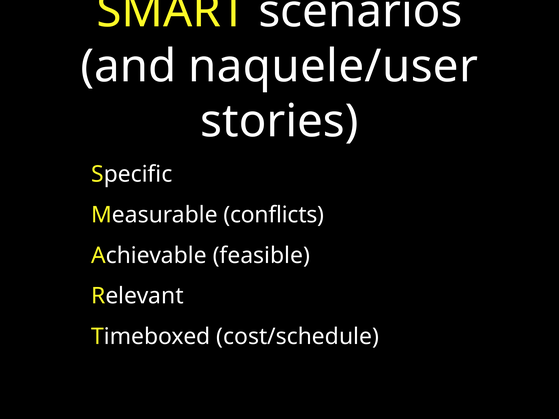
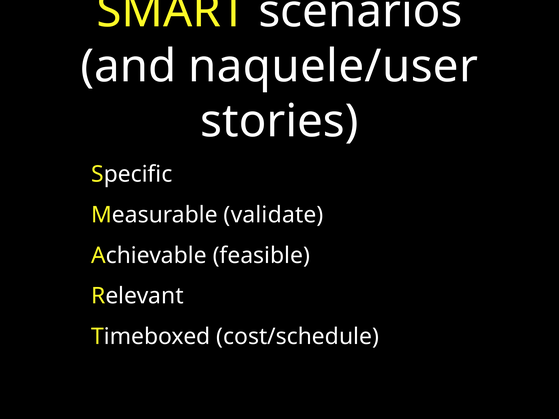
conflicts: conflicts -> validate (274, 215)
